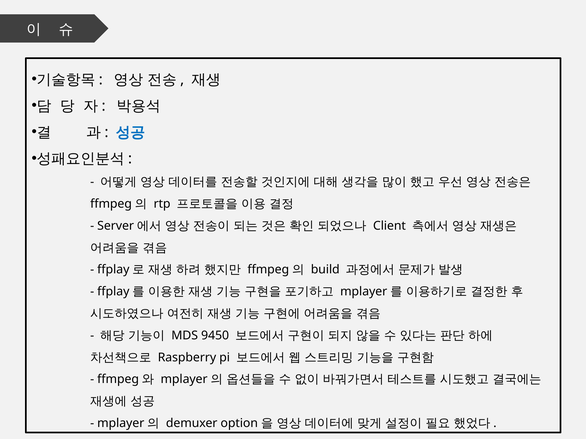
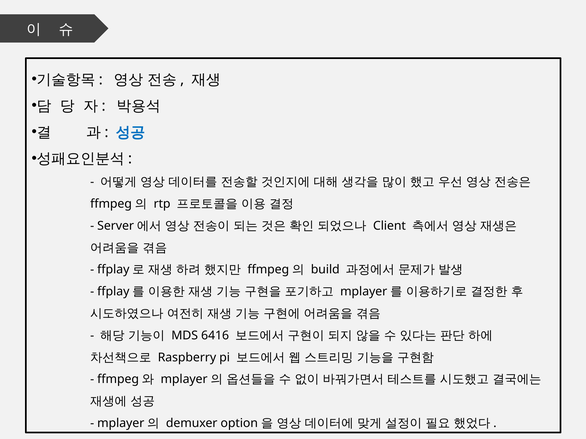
9450: 9450 -> 6416 (215, 336)
